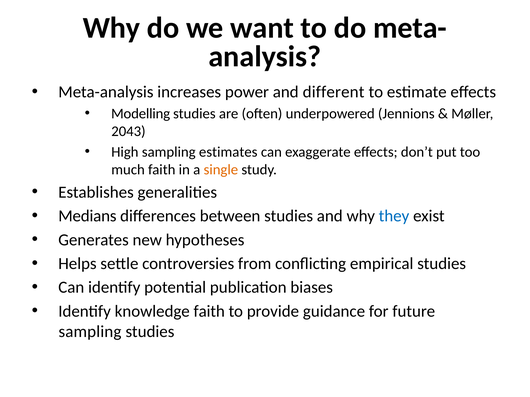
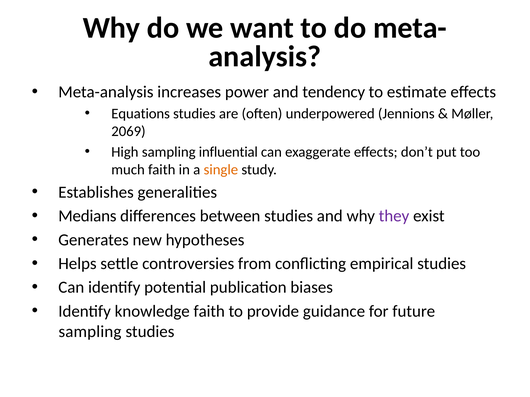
different: different -> tendency (334, 92)
Modelling: Modelling -> Equations (141, 114)
2043: 2043 -> 2069 (128, 131)
estimates: estimates -> influential (228, 152)
they colour: blue -> purple (394, 216)
